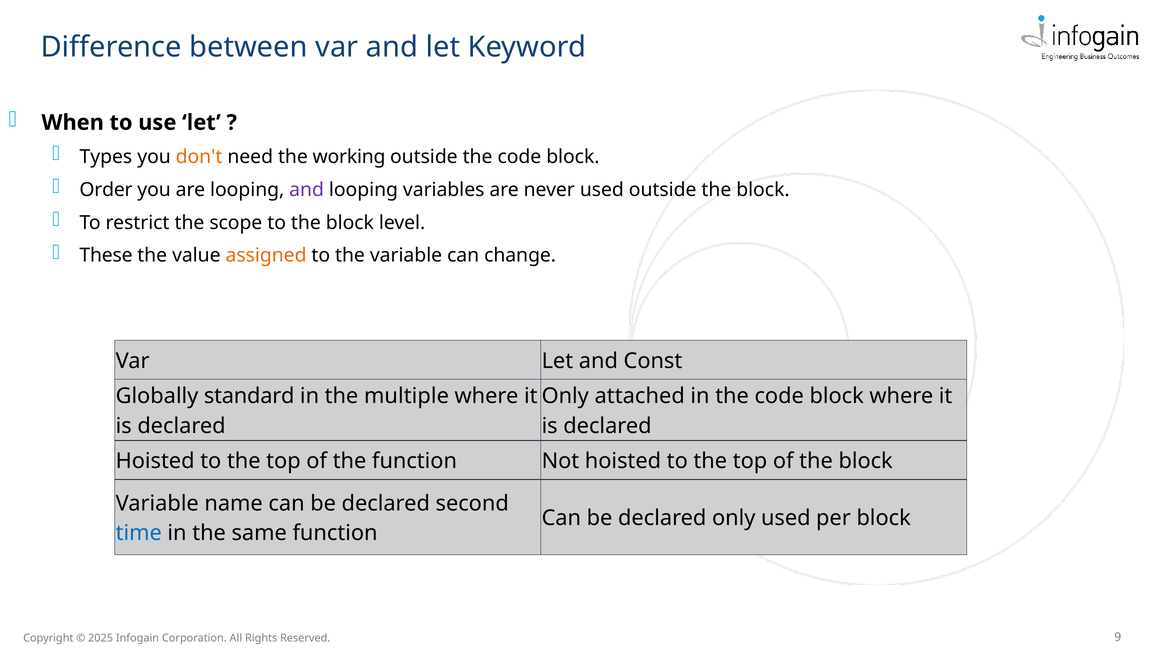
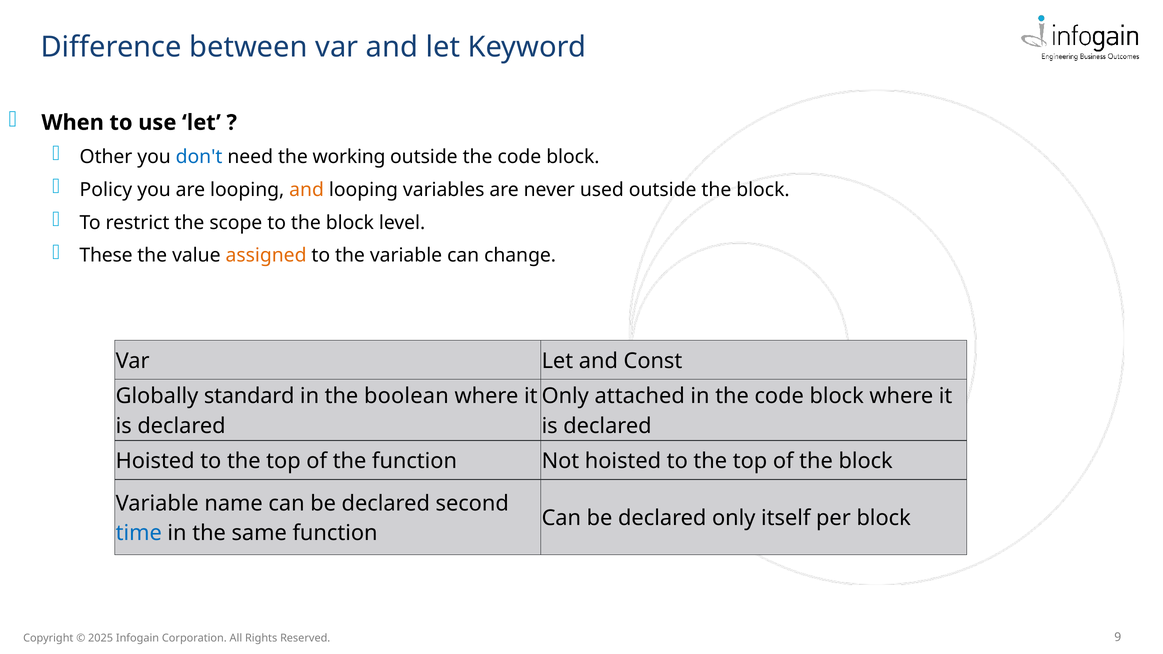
Types: Types -> Other (106, 157)
don't colour: orange -> blue (199, 157)
Order: Order -> Policy (106, 190)
and colour: purple -> orange (307, 190)
multiple: multiple -> boolean (406, 396)
only used: used -> itself (786, 518)
